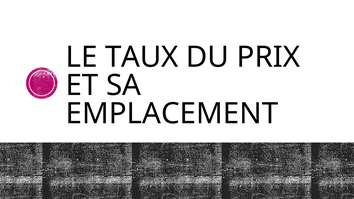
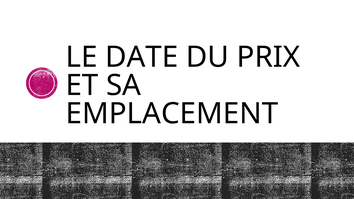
TAUX: TAUX -> DATE (142, 57)
